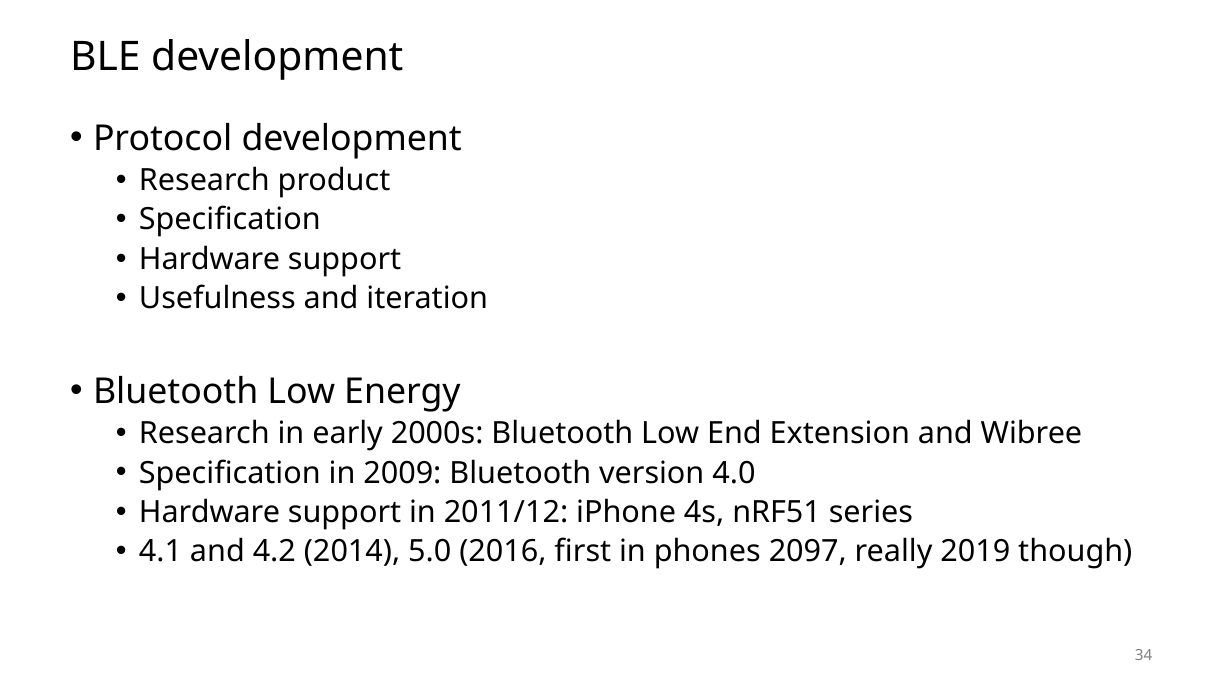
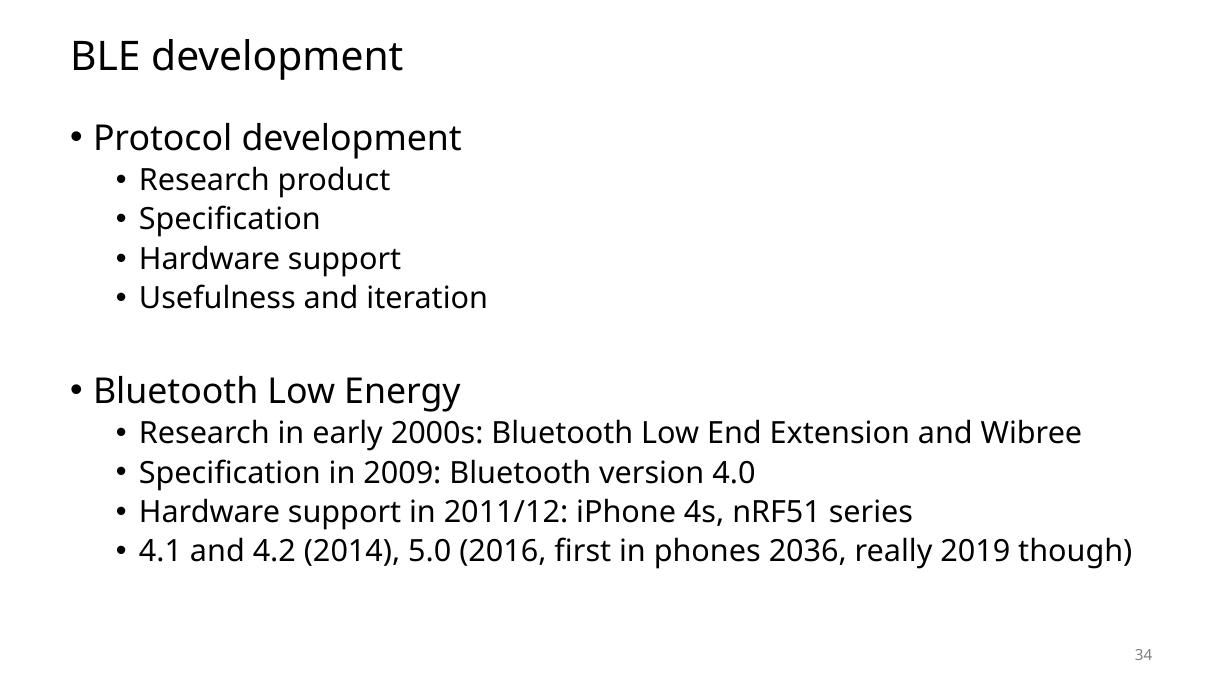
2097: 2097 -> 2036 (808, 552)
